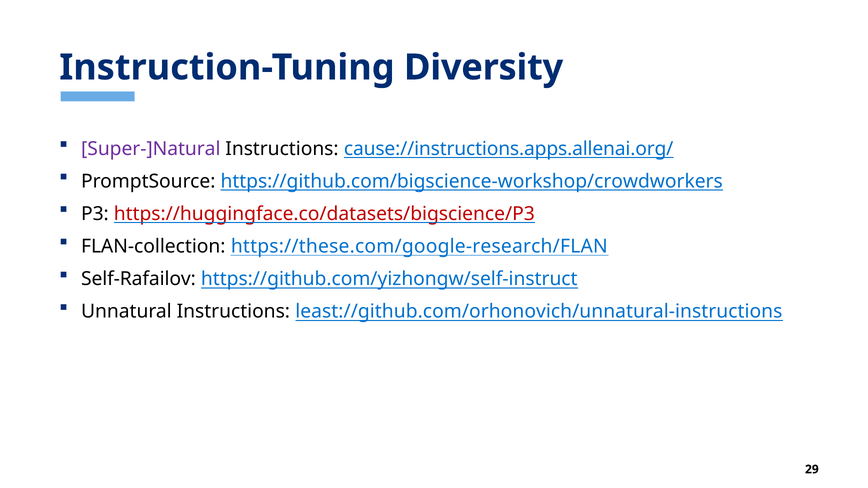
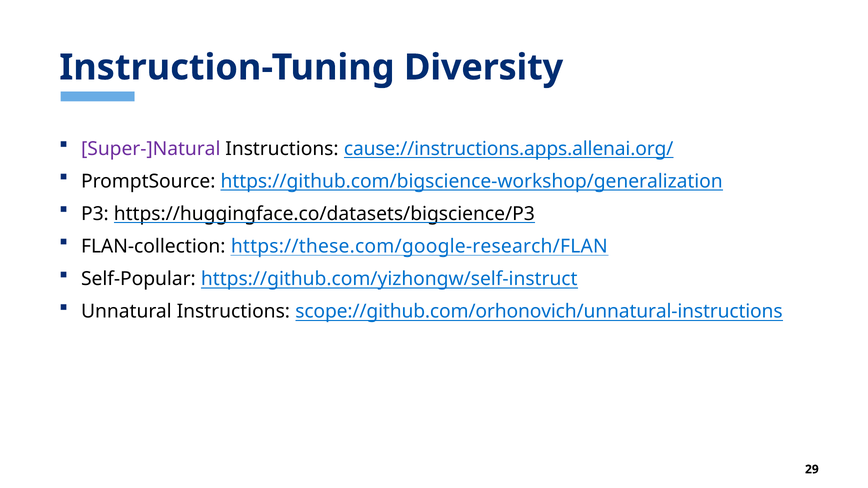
https://github.com/bigscience-workshop/crowdworkers: https://github.com/bigscience-workshop/crowdworkers -> https://github.com/bigscience-workshop/generalization (472, 181)
https://huggingface.co/datasets/bigscience/P3 colour: red -> black (324, 214)
Self-Rafailov: Self-Rafailov -> Self-Popular (138, 279)
least://github.com/orhonovich/unnatural-instructions: least://github.com/orhonovich/unnatural-instructions -> scope://github.com/orhonovich/unnatural-instructions (539, 312)
